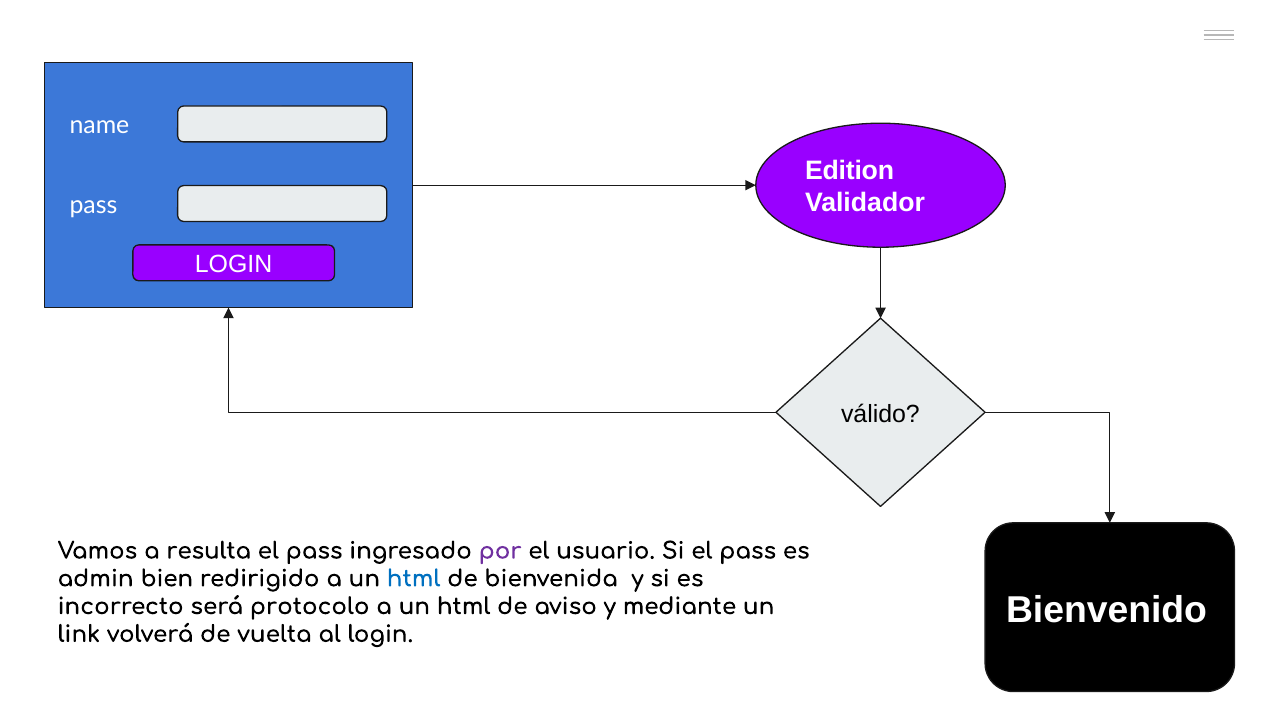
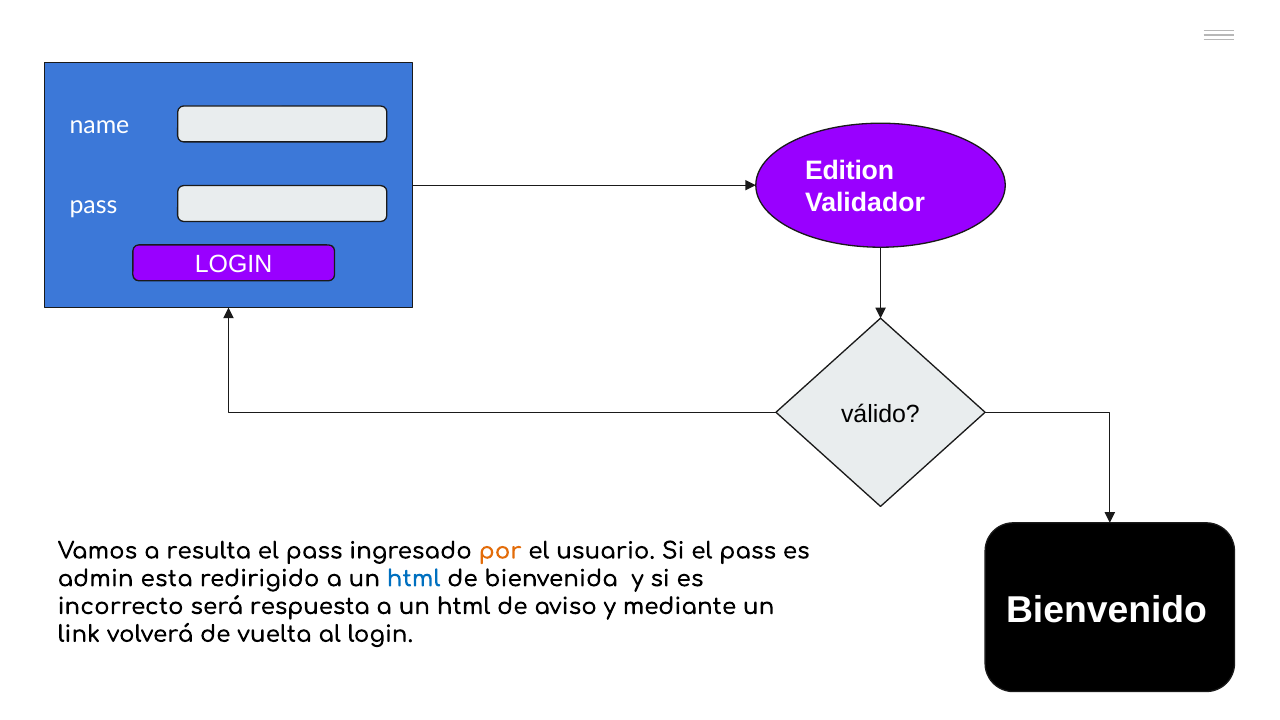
por colour: purple -> orange (500, 551)
bien: bien -> esta (167, 579)
protocolo: protocolo -> respuesta (310, 607)
